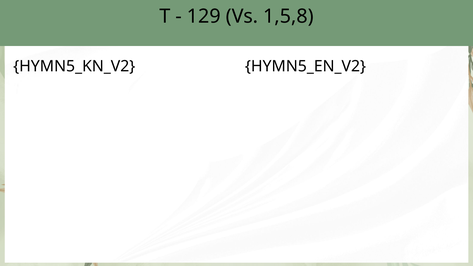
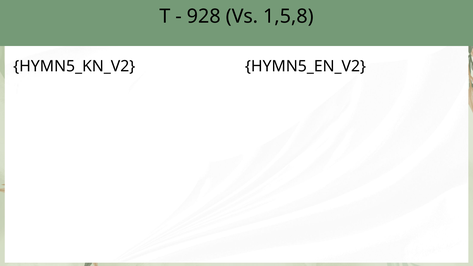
129: 129 -> 928 (204, 16)
